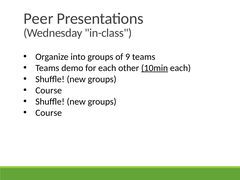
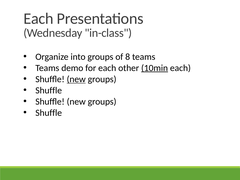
Peer: Peer -> Each (38, 19)
9: 9 -> 8 (128, 57)
new underline: none -> present (76, 79)
Course: Course -> Shuffle (49, 90)
Course: Course -> Shuffle (49, 113)
